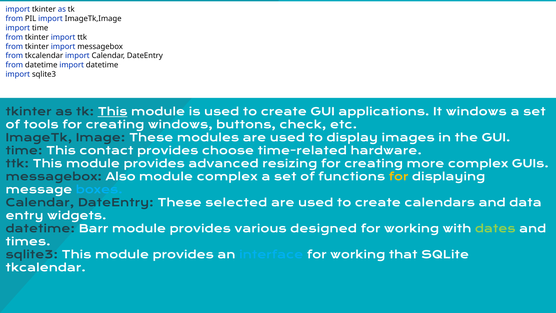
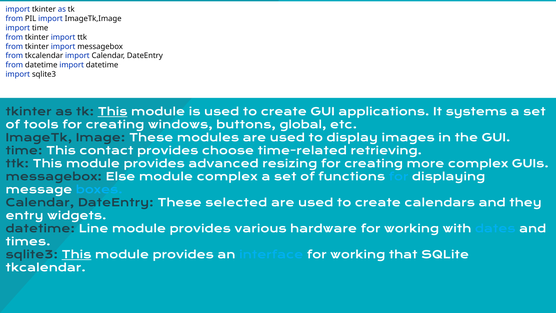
It windows: windows -> systems (476, 112)
check: check -> global (303, 125)
hardware: hardware -> retrieving (386, 151)
Also: Also -> Else (120, 177)
for colour: yellow -> light blue (399, 177)
data: data -> they (525, 203)
Barr: Barr -> Line (94, 229)
designed: designed -> hardware (324, 229)
dates colour: light green -> light blue (495, 229)
This underline: none -> present (76, 255)
